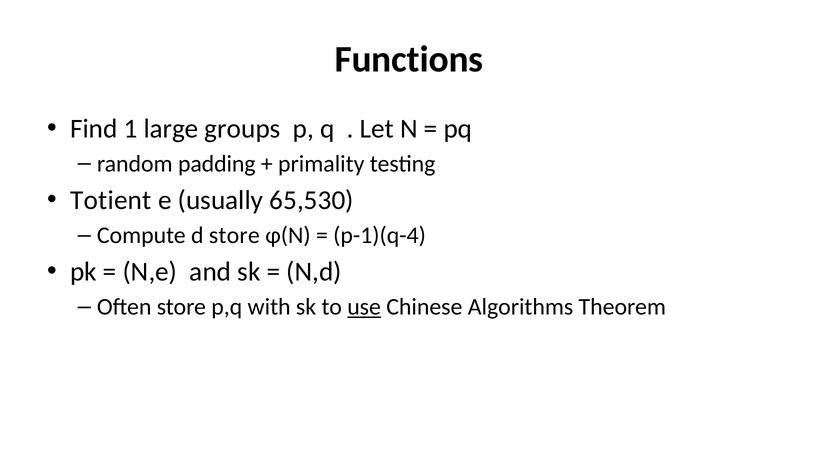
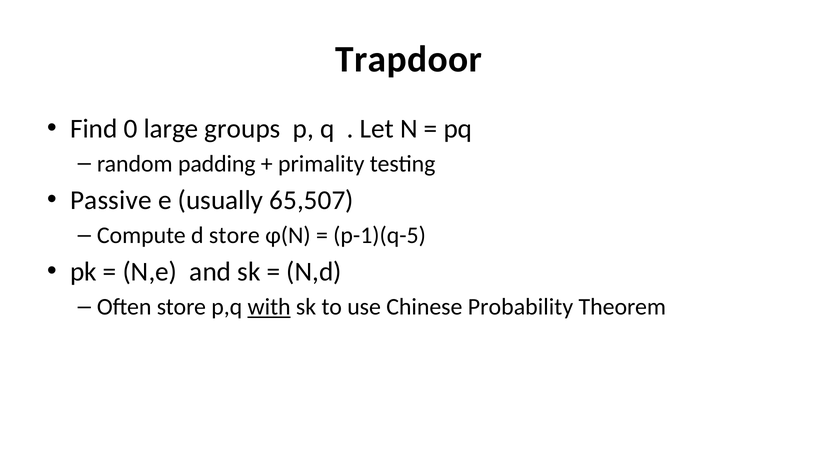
Functions: Functions -> Trapdoor (409, 59)
1: 1 -> 0 (130, 129)
Totient: Totient -> Passive (111, 200)
65,530: 65,530 -> 65,507 (312, 200)
p-1)(q-4: p-1)(q-4 -> p-1)(q-5 (380, 236)
with underline: none -> present (269, 307)
use underline: present -> none (364, 307)
Algorithms: Algorithms -> Probability (520, 307)
